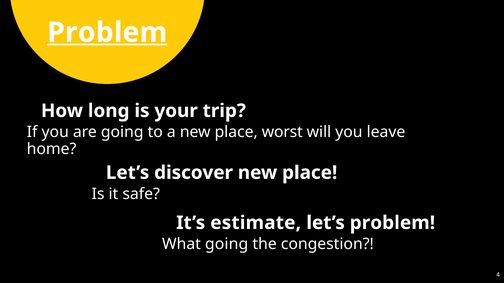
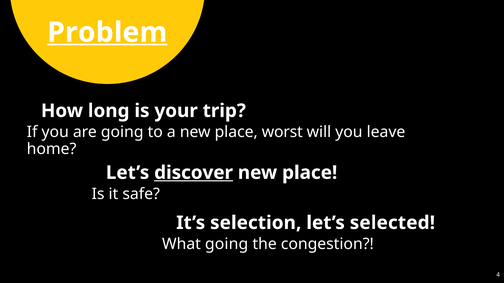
discover underline: none -> present (194, 173)
estimate: estimate -> selection (256, 223)
let’s problem: problem -> selected (392, 223)
